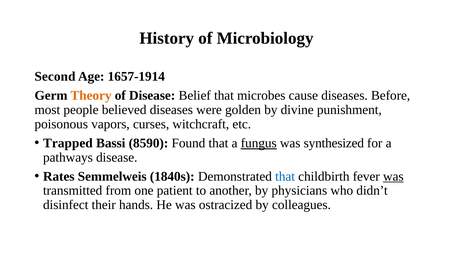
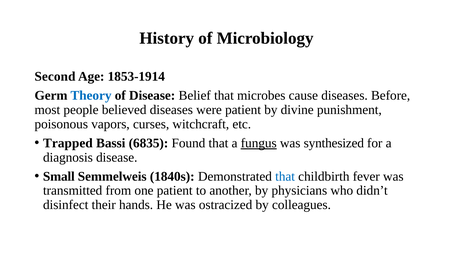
1657-1914: 1657-1914 -> 1853-1914 (136, 77)
Theory colour: orange -> blue (91, 96)
were golden: golden -> patient (243, 110)
8590: 8590 -> 6835 (148, 143)
pathways: pathways -> diagnosis (68, 157)
Rates: Rates -> Small (59, 176)
was underline: present -> none (393, 176)
